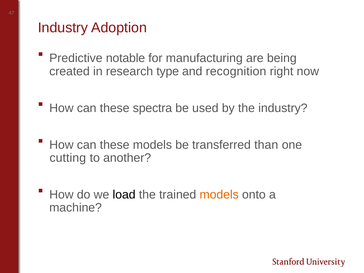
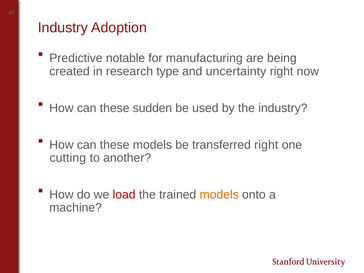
recognition: recognition -> uncertainty (236, 71)
spectra: spectra -> sudden (152, 108)
transferred than: than -> right (266, 145)
load colour: black -> red (124, 195)
